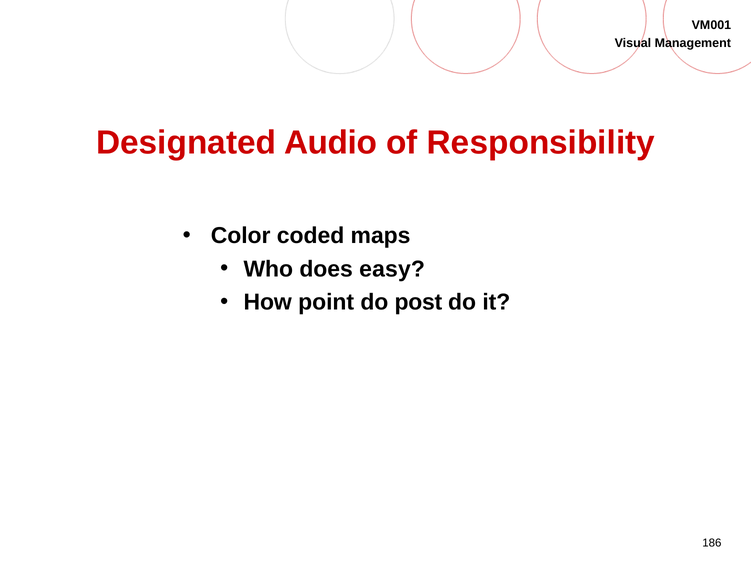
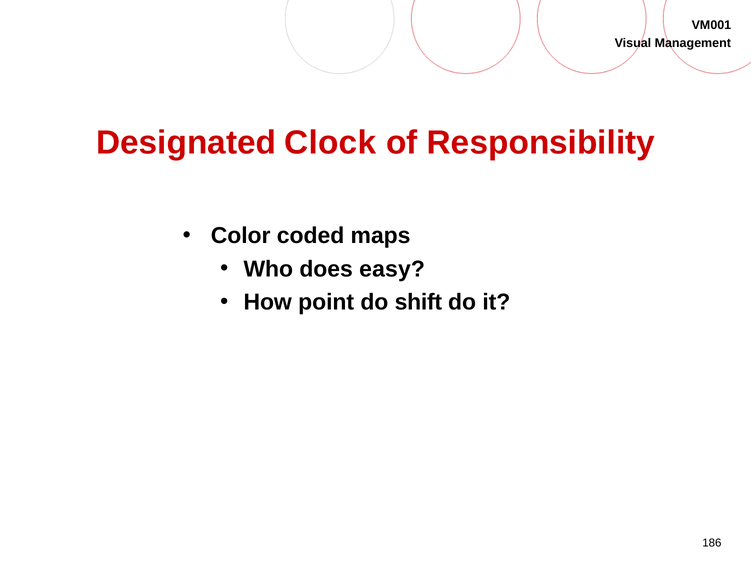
Audio: Audio -> Clock (330, 143)
post: post -> shift (418, 302)
